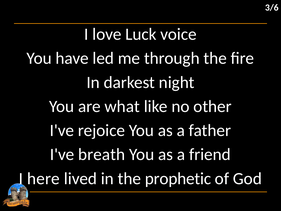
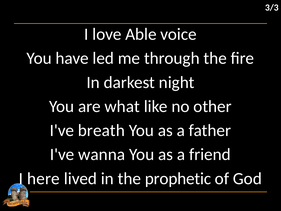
3/6: 3/6 -> 3/3 (272, 8)
Luck: Luck -> Able (141, 34)
rejoice: rejoice -> breath (101, 130)
breath: breath -> wanna (102, 154)
